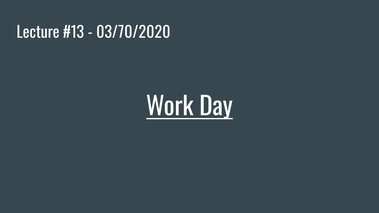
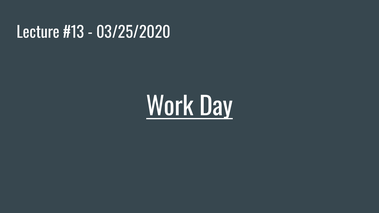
03/70/2020: 03/70/2020 -> 03/25/2020 (133, 33)
